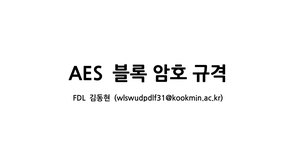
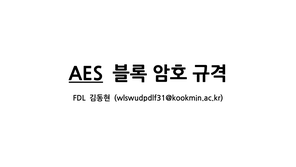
AES underline: none -> present (86, 74)
